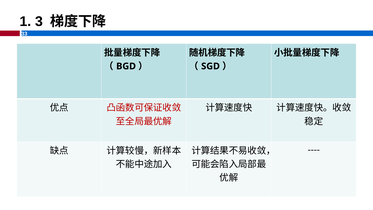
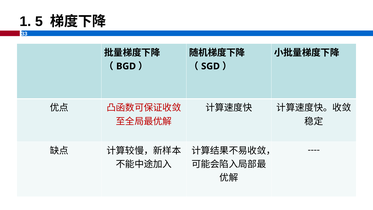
3: 3 -> 5 (39, 21)
